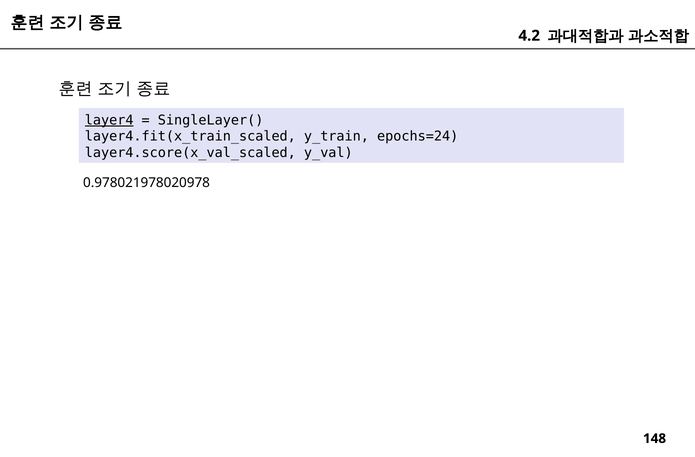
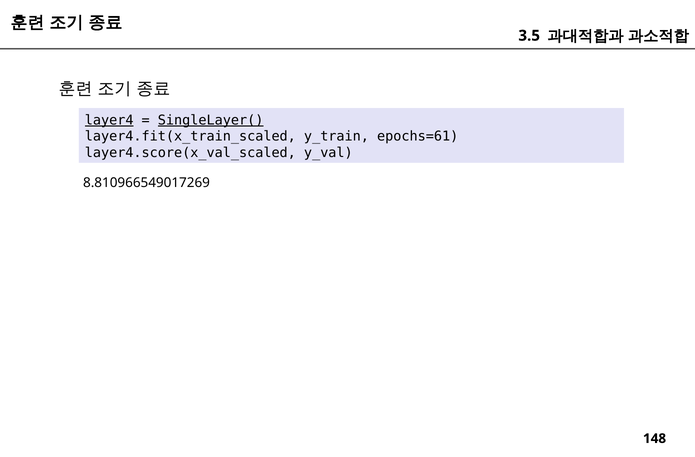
4.2: 4.2 -> 3.5 (529, 36)
SingleLayer( underline: none -> present (211, 120)
epochs=24: epochs=24 -> epochs=61 (418, 136)
0.978021978020978: 0.978021978020978 -> 8.810966549017269 (147, 182)
